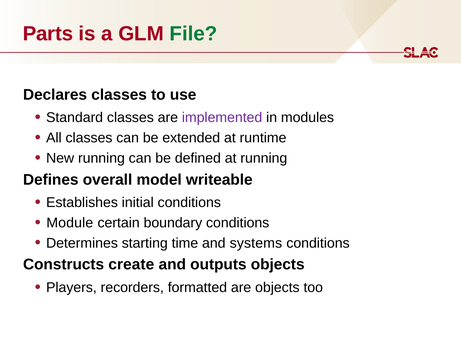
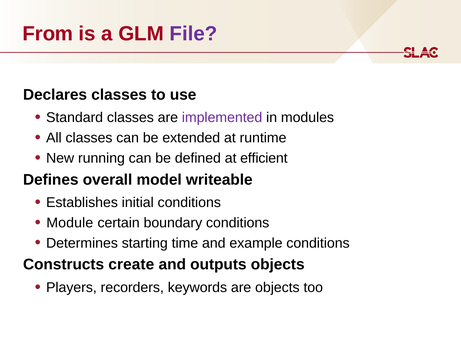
Parts: Parts -> From (48, 34)
File colour: green -> purple (193, 34)
at running: running -> efficient (264, 158)
systems: systems -> example (256, 243)
formatted: formatted -> keywords (197, 287)
